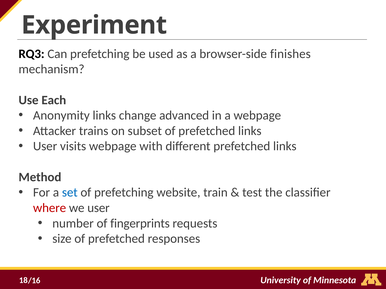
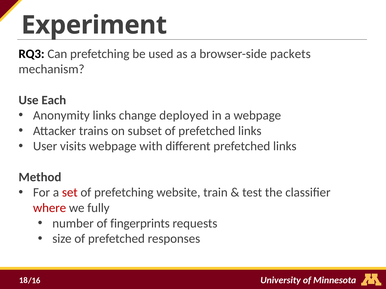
finishes: finishes -> packets (290, 54)
advanced: advanced -> deployed (184, 116)
set colour: blue -> red (70, 193)
we user: user -> fully (98, 208)
